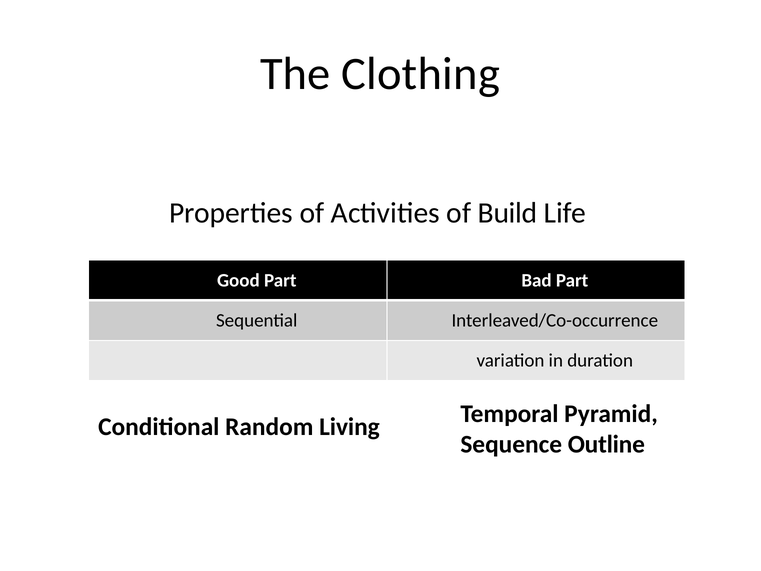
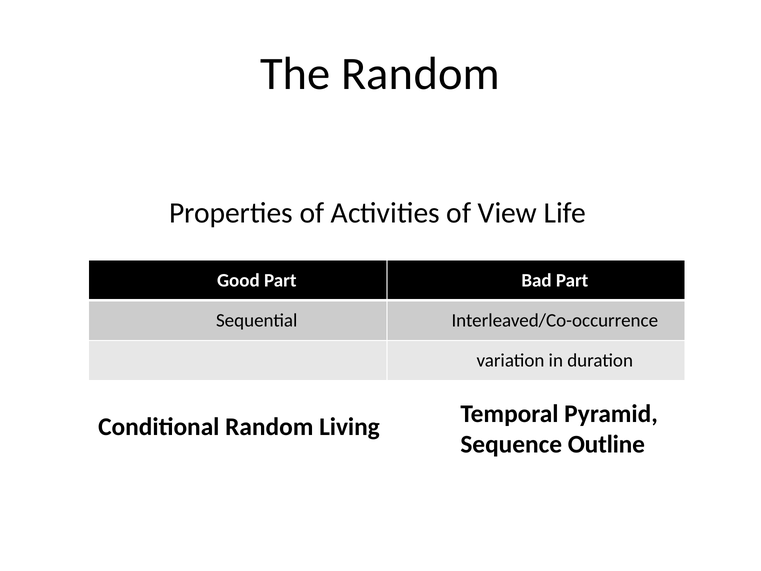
The Clothing: Clothing -> Random (421, 74)
Build: Build -> View (507, 213)
